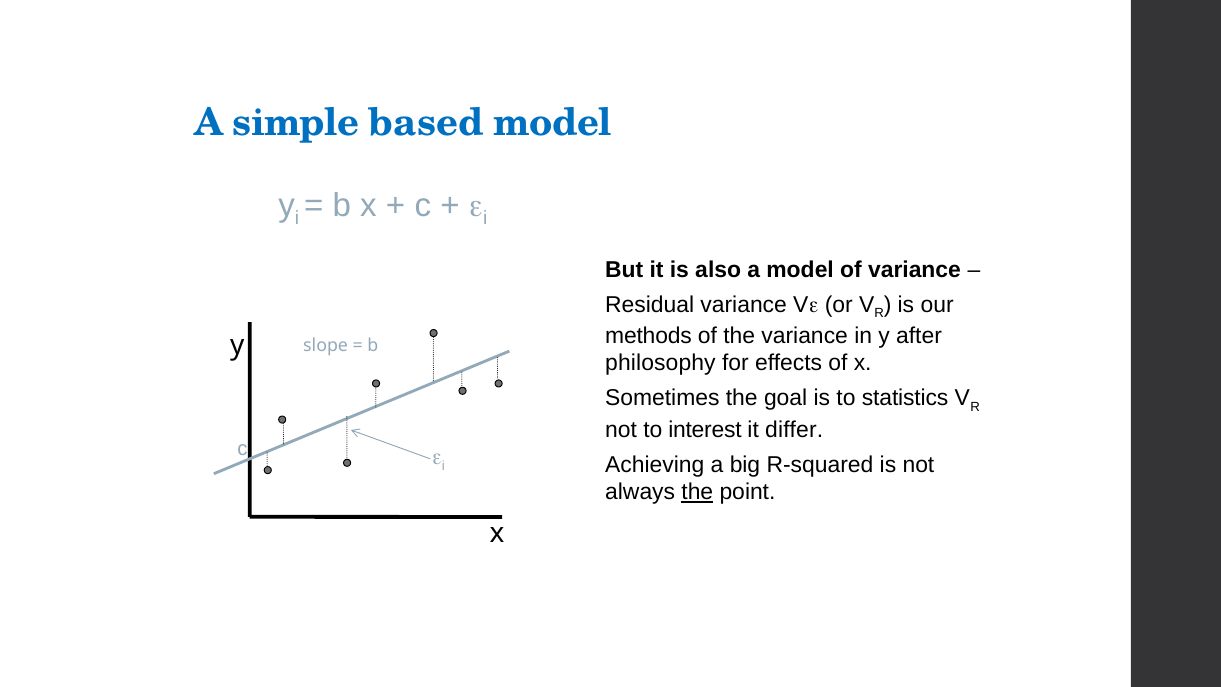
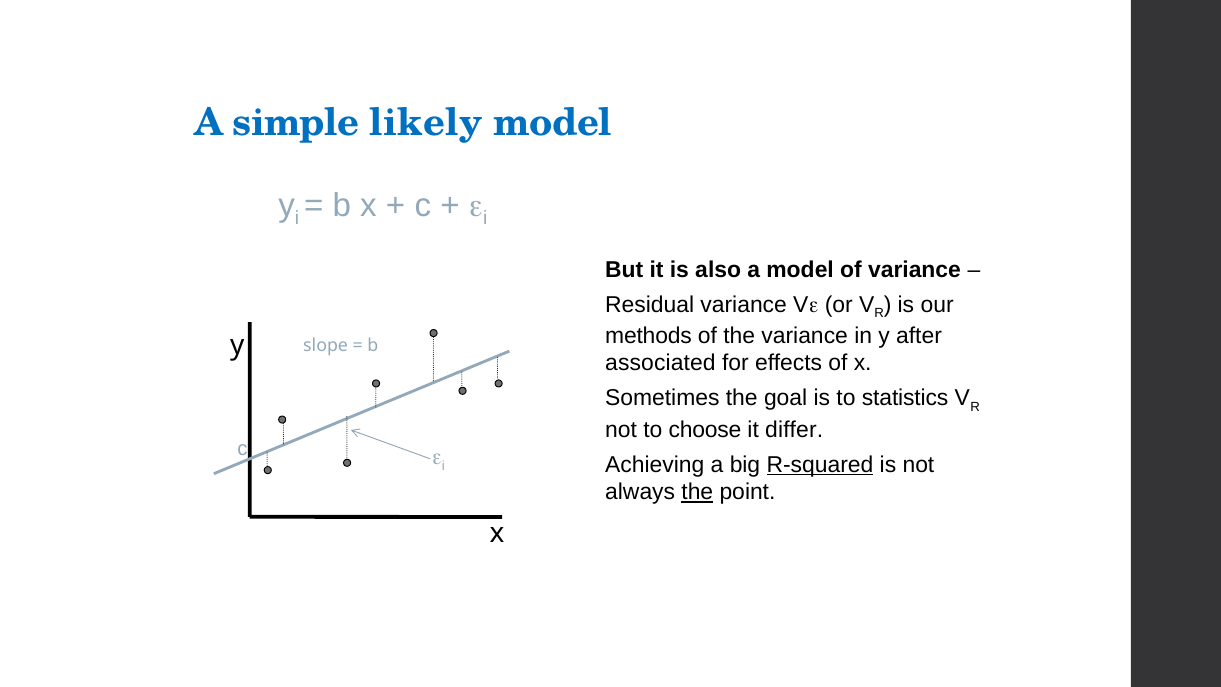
based: based -> likely (426, 122)
philosophy: philosophy -> associated (660, 363)
interest: interest -> choose (705, 430)
R-squared underline: none -> present (820, 465)
